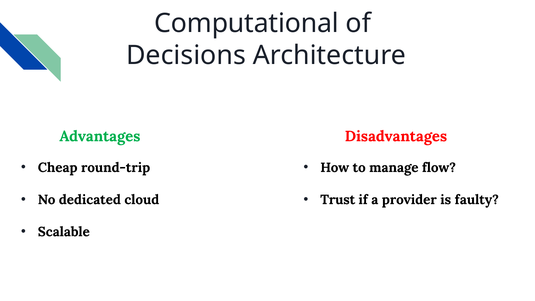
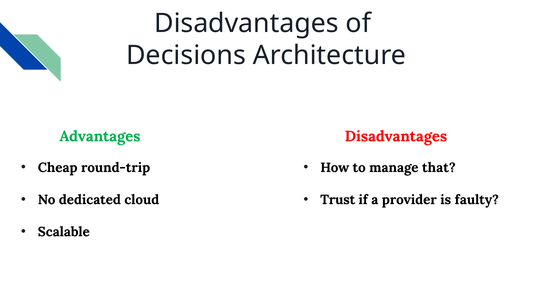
Computational: Computational -> Disadvantages (246, 23)
flow: flow -> that (439, 168)
